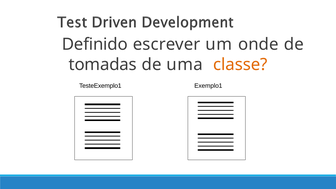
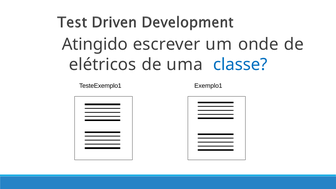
Definido: Definido -> Atingido (95, 44)
tomadas: tomadas -> elétricos (103, 64)
classe colour: orange -> blue (240, 64)
